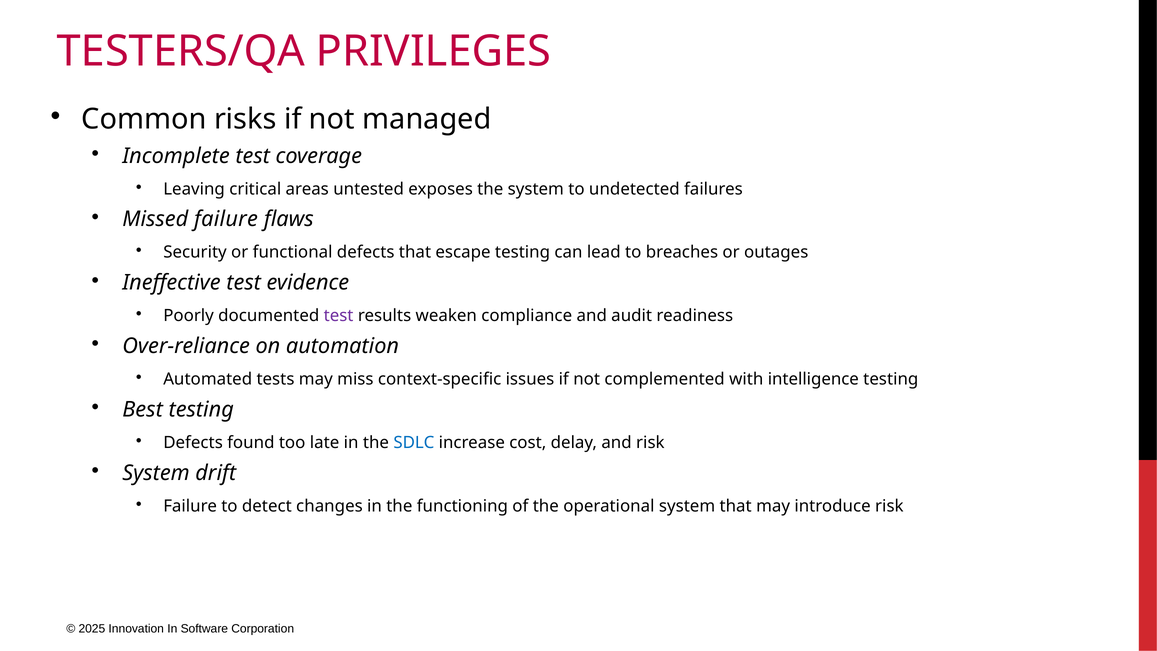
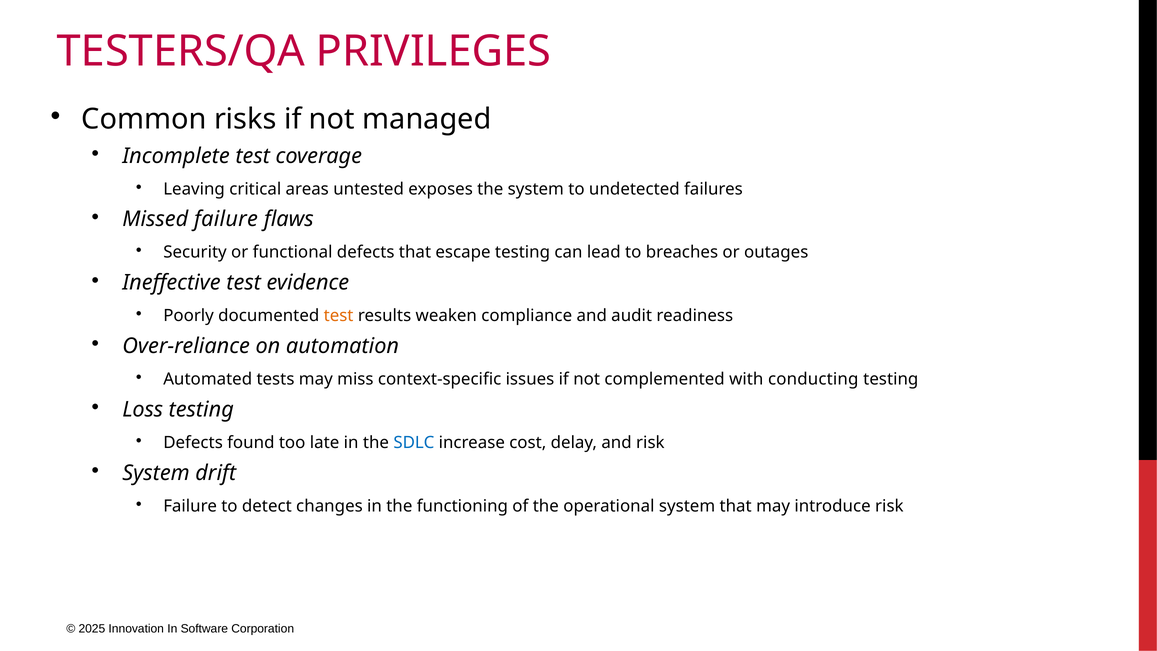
test colour: purple -> orange (339, 316)
intelligence: intelligence -> conducting (813, 379)
Best: Best -> Loss (143, 409)
